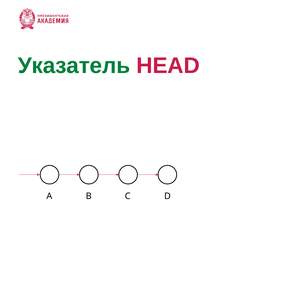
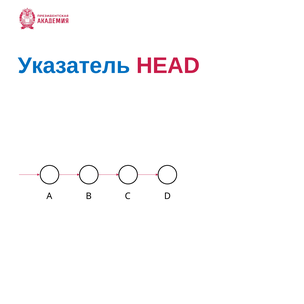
Указатель colour: green -> blue (74, 66)
